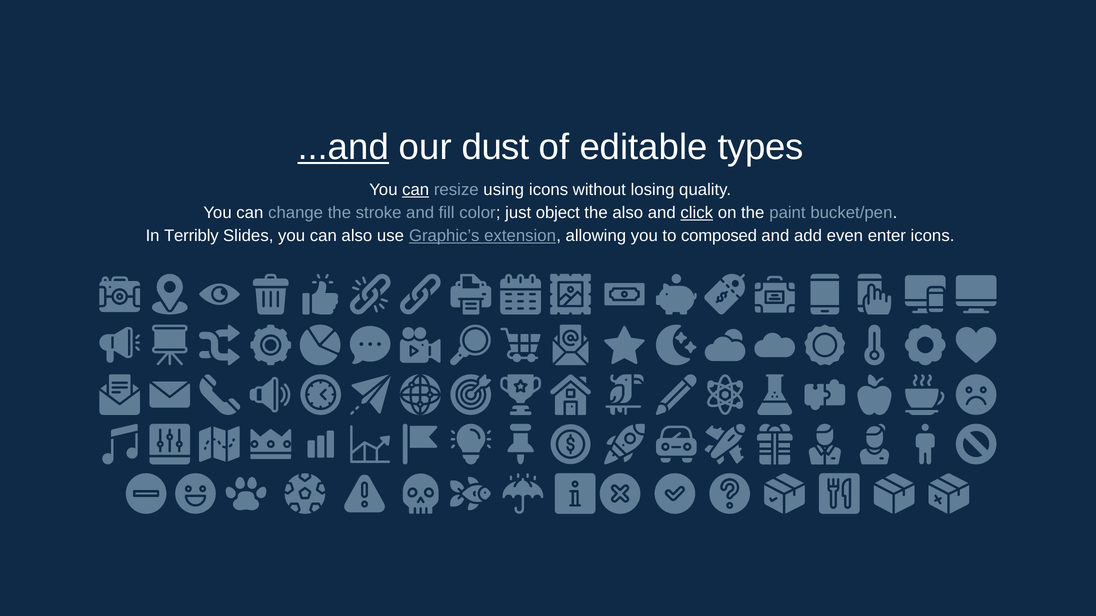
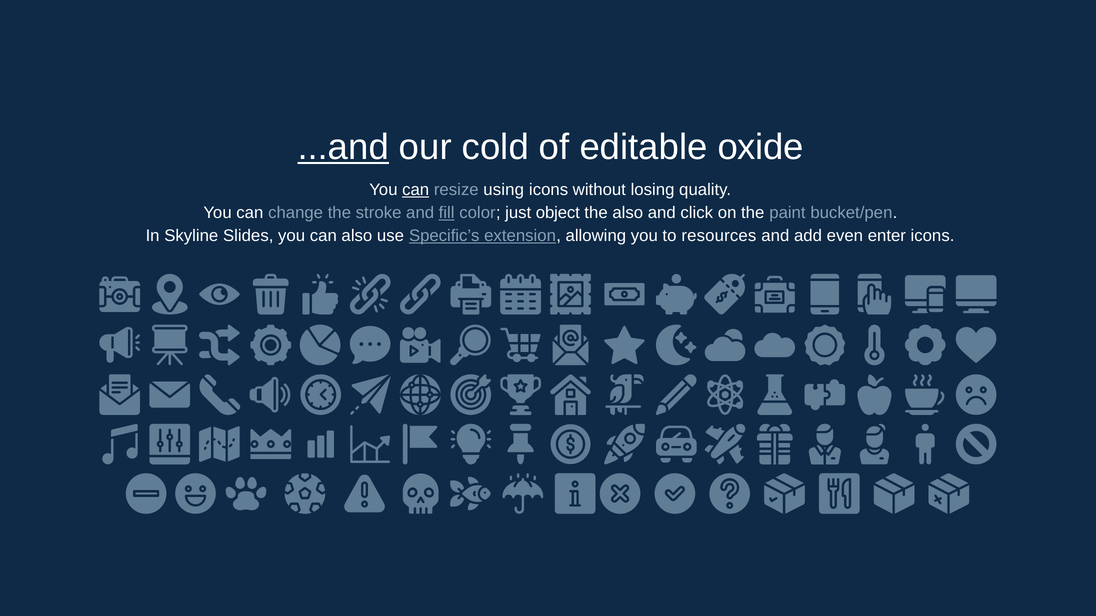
dust: dust -> cold (495, 147)
types: types -> oxide (760, 147)
fill underline: none -> present (447, 213)
click underline: present -> none (697, 213)
Terribly: Terribly -> Skyline (191, 236)
Graphic’s: Graphic’s -> Specific’s (444, 236)
composed: composed -> resources (719, 236)
